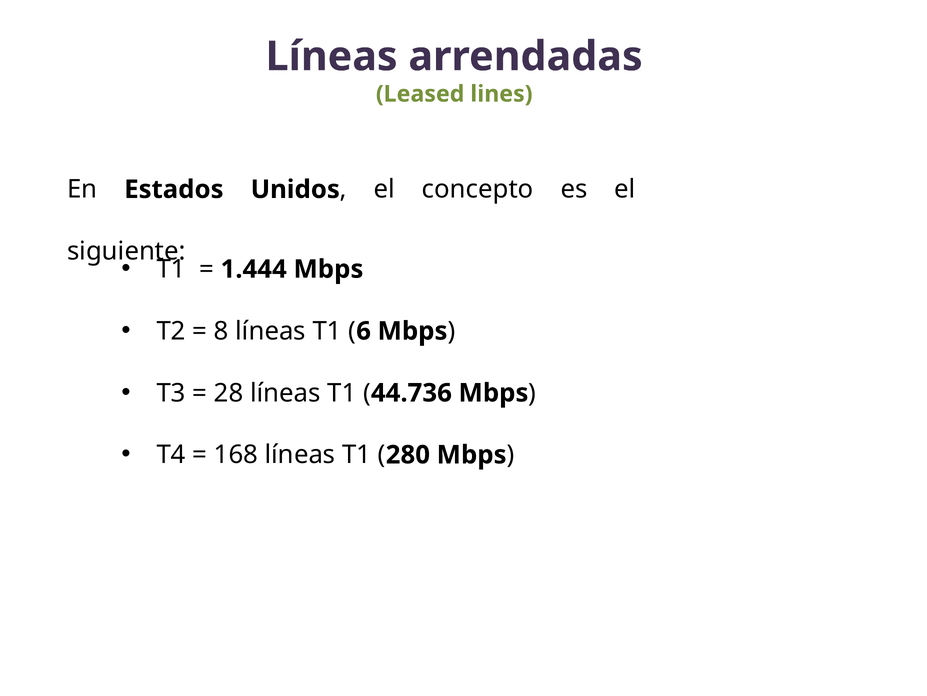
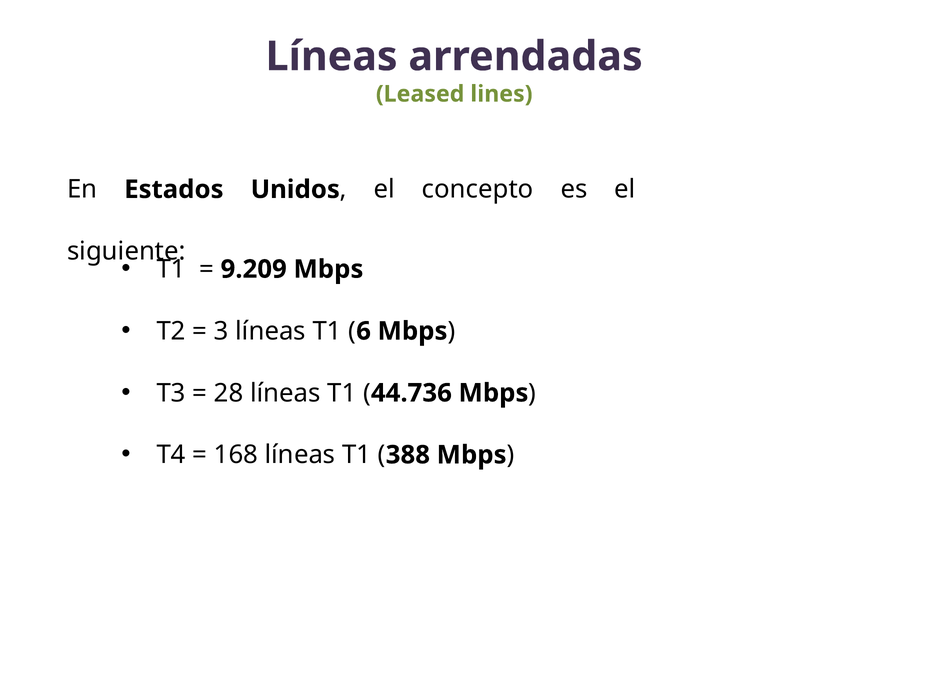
1.444: 1.444 -> 9.209 (254, 269)
8: 8 -> 3 (221, 331)
280: 280 -> 388 (408, 454)
